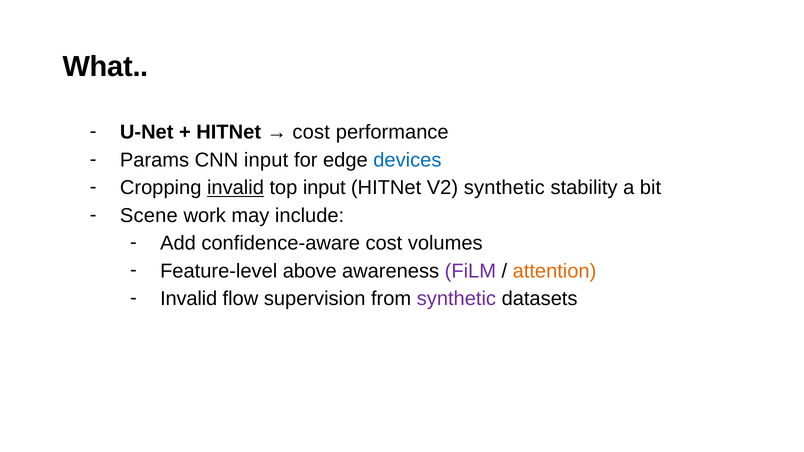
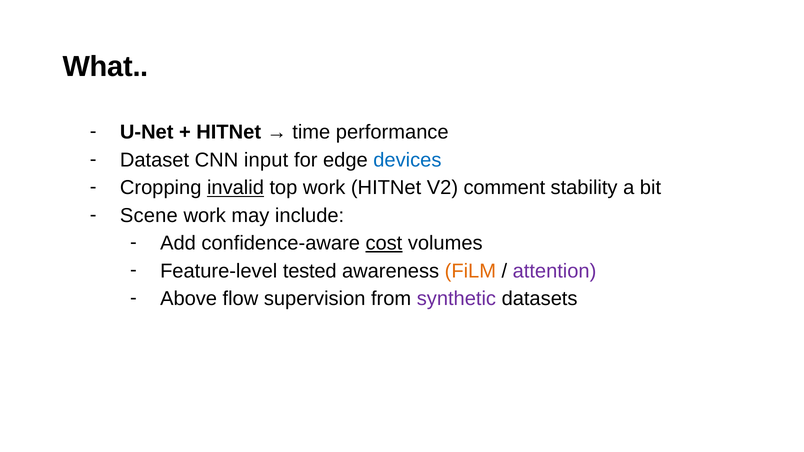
cost: cost -> time (311, 132)
Params: Params -> Dataset (155, 160)
top input: input -> work (324, 188)
V2 synthetic: synthetic -> comment (504, 188)
cost underline: none -> present (384, 243)
above: above -> tested (310, 271)
FiLM colour: purple -> orange (470, 271)
attention colour: orange -> purple (555, 271)
Invalid: Invalid -> Above (189, 299)
